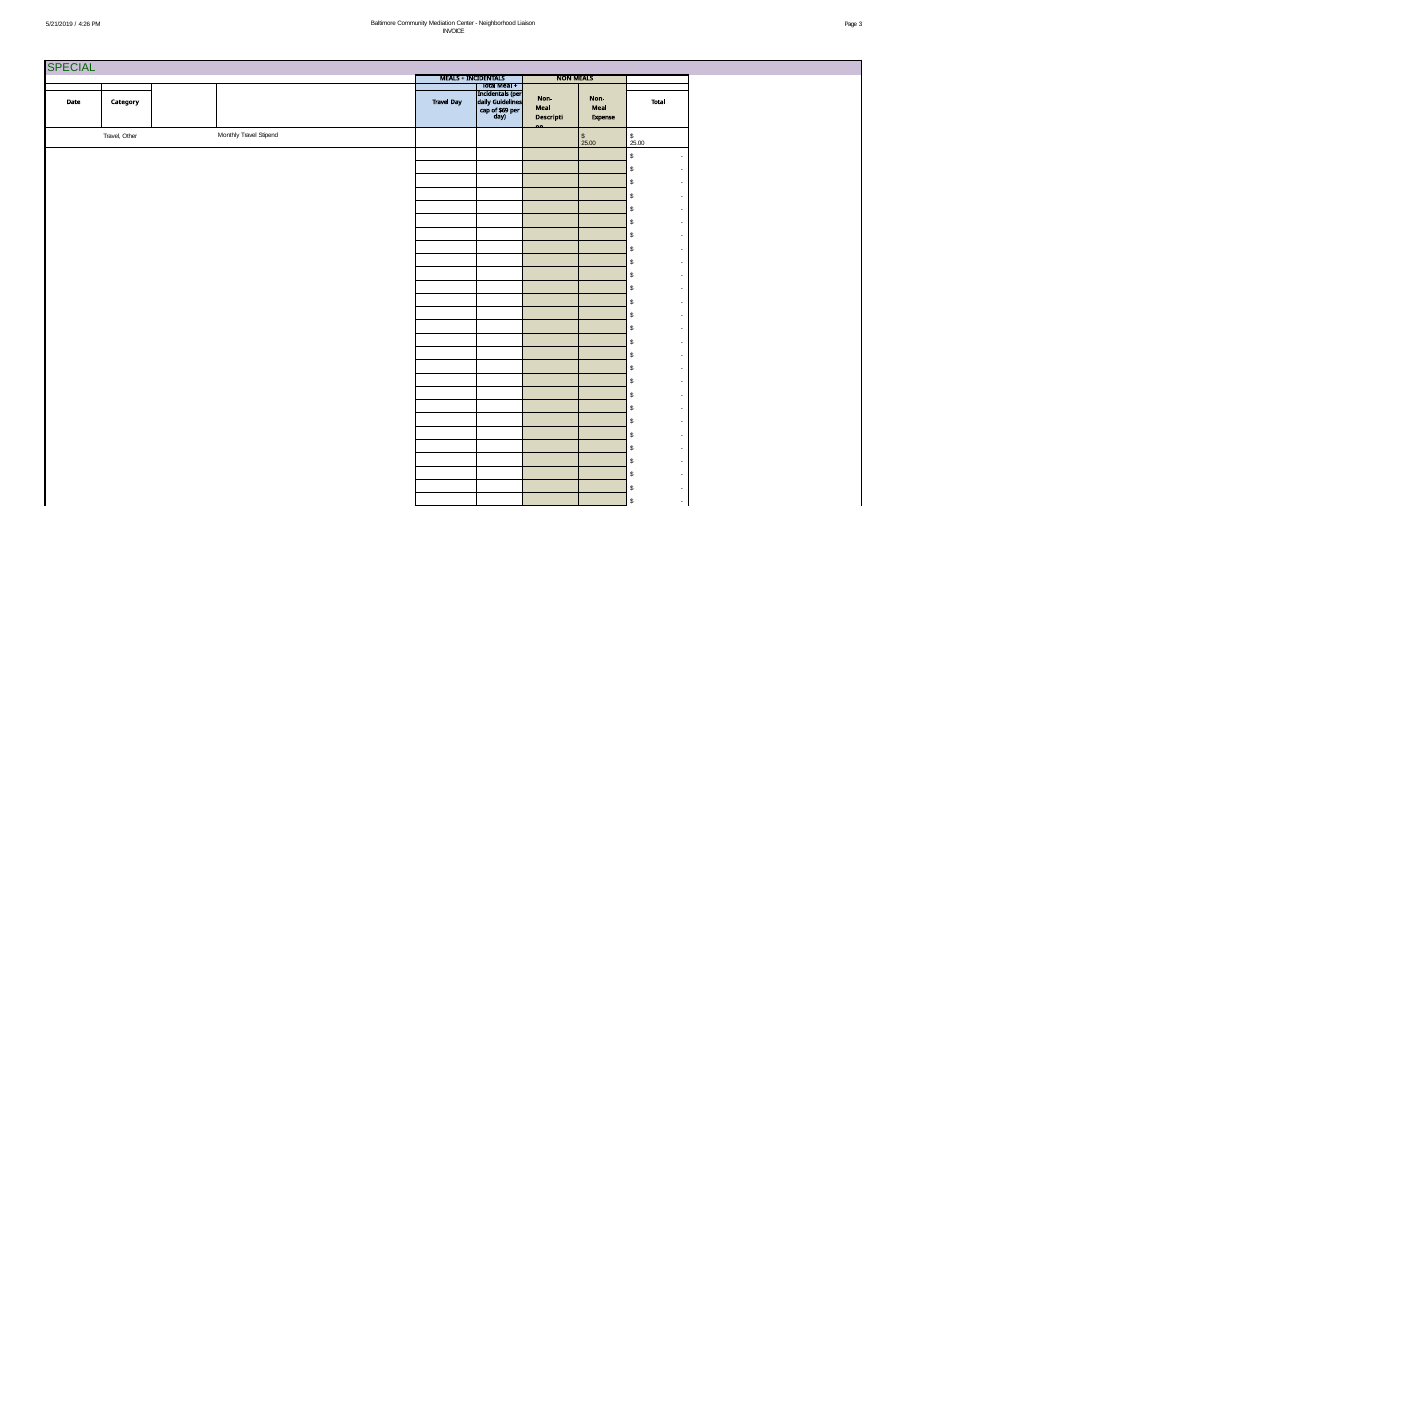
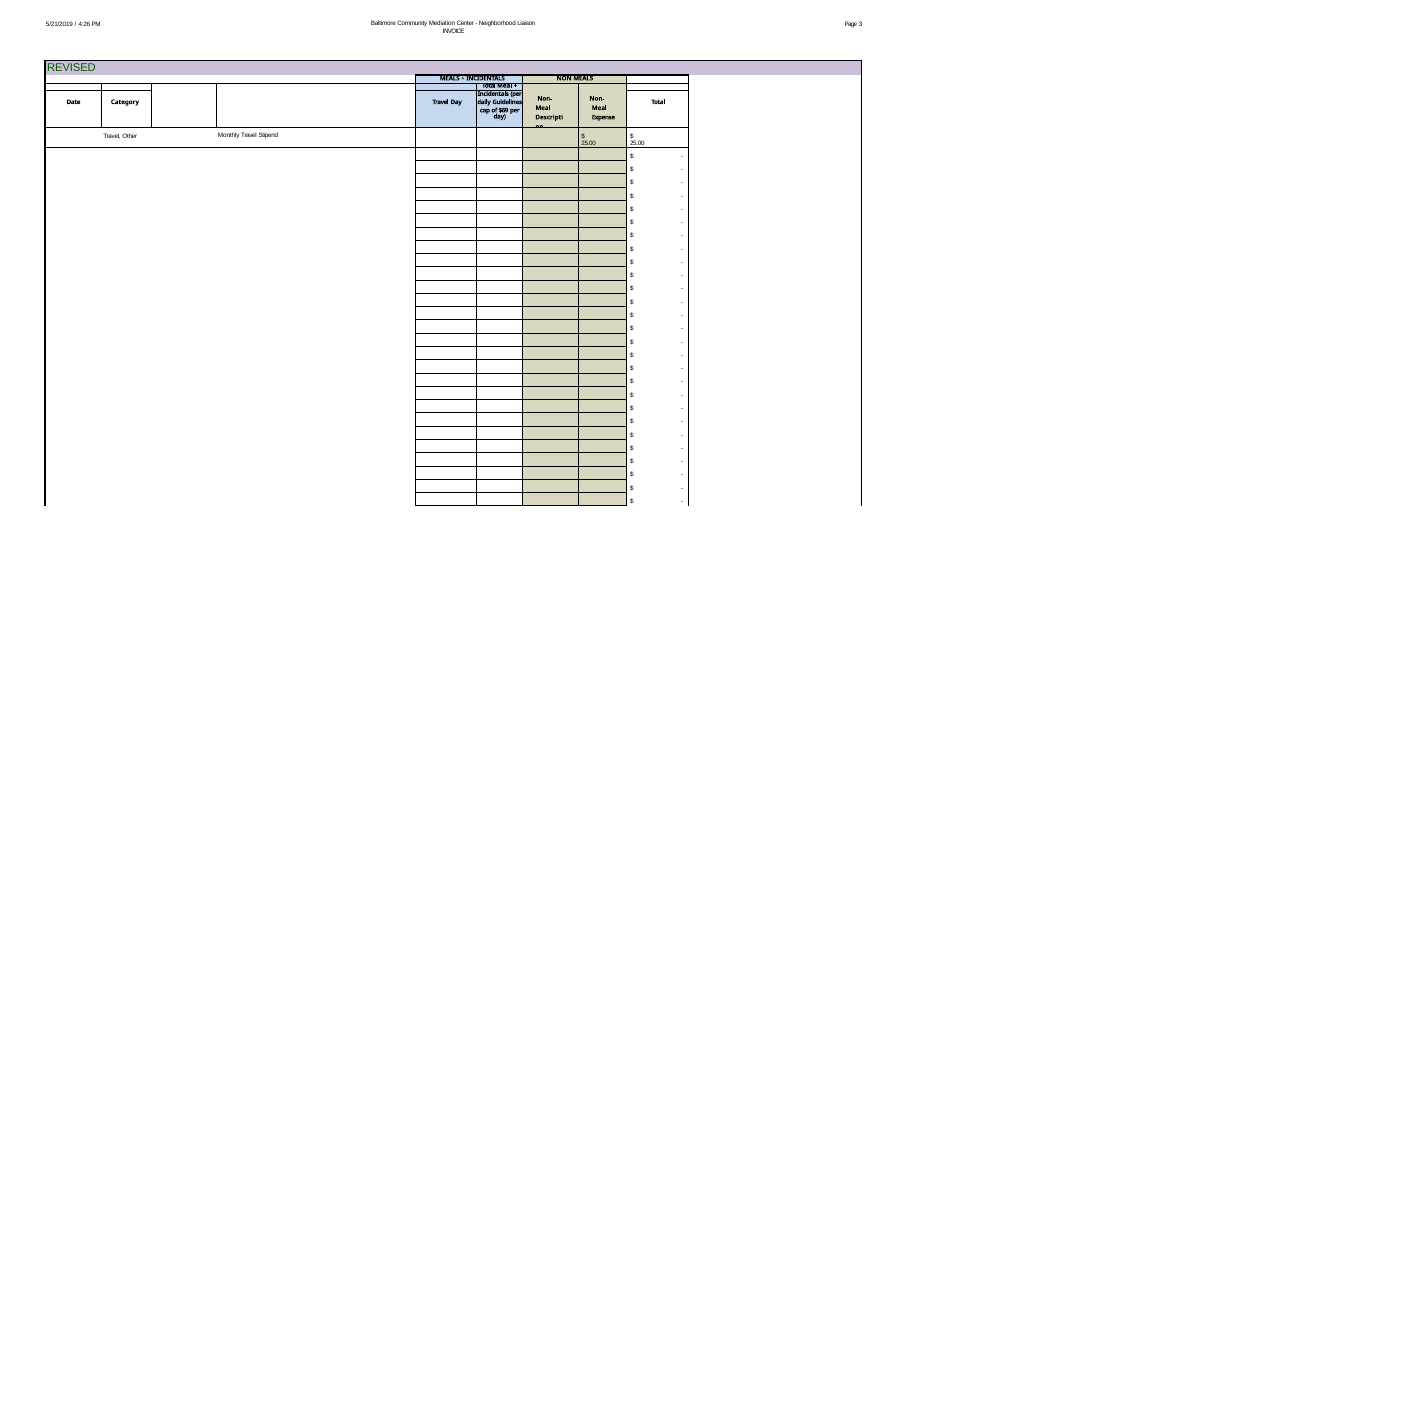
SPECIAL: SPECIAL -> REVISED (71, 67)
